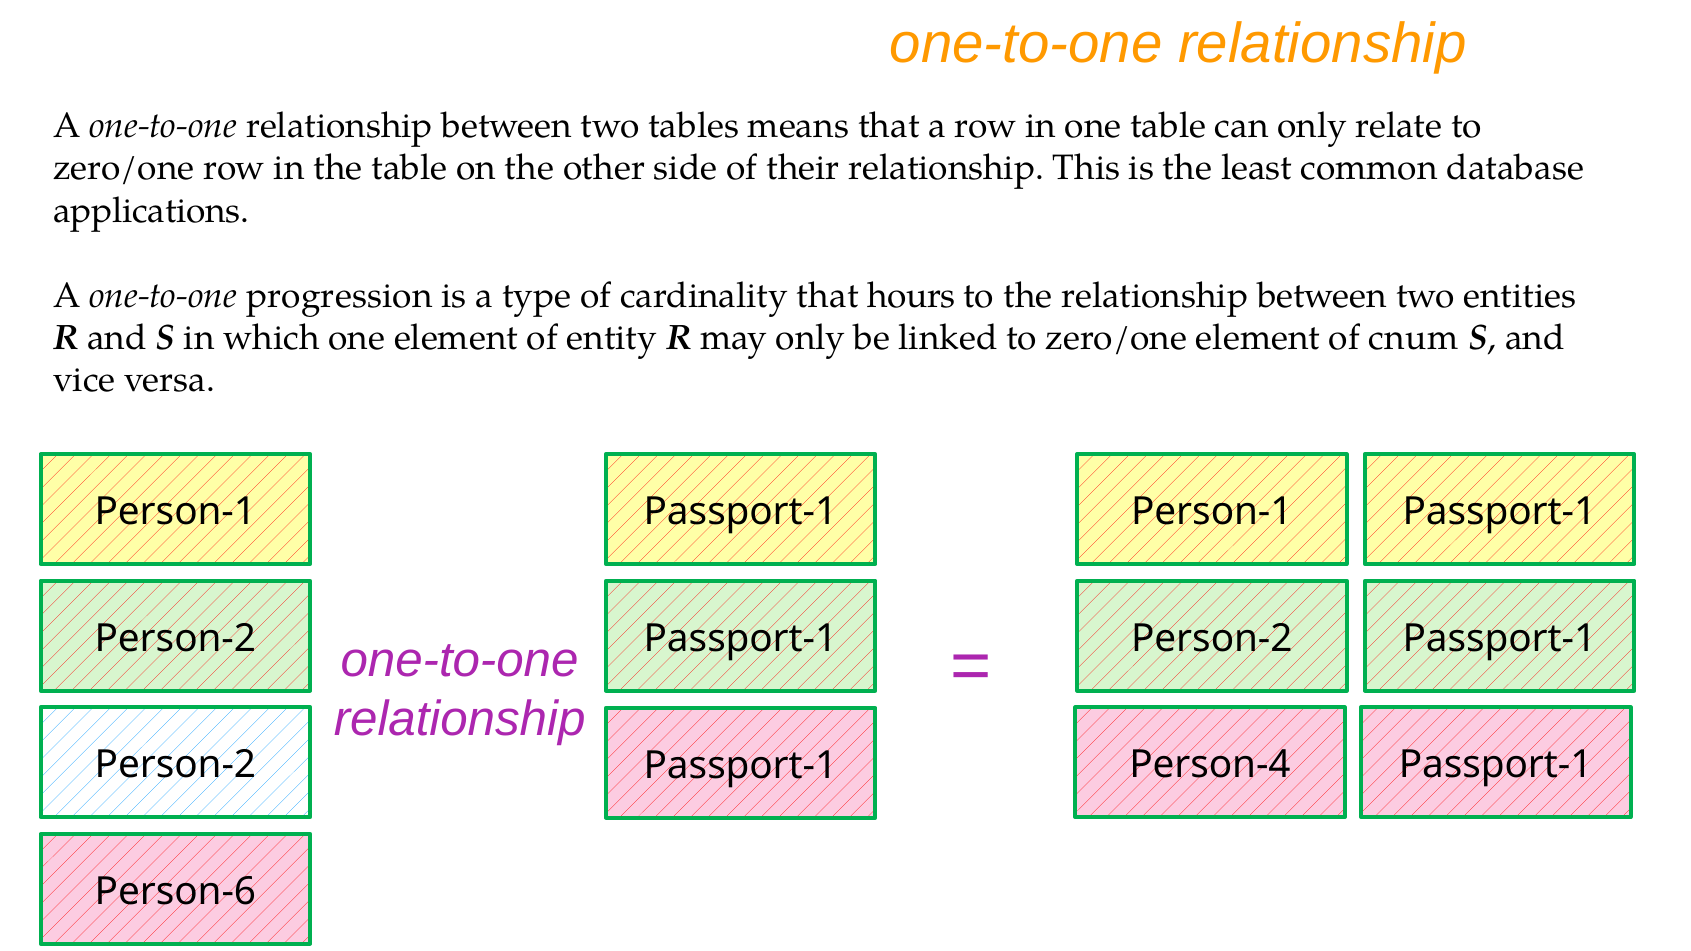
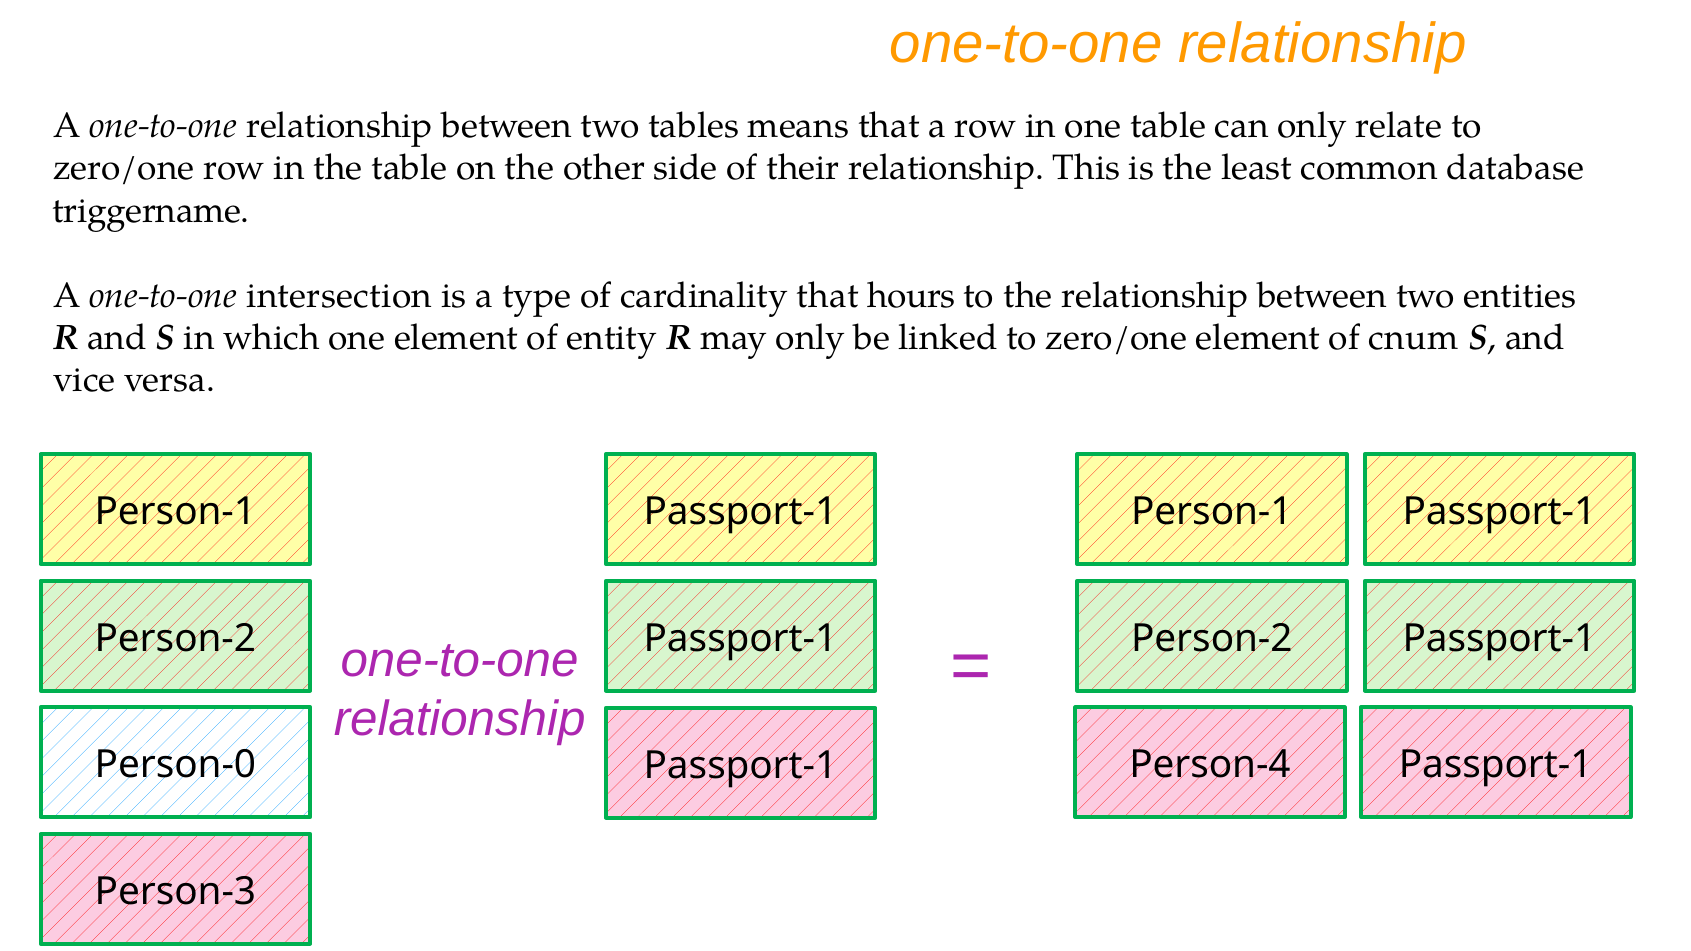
applications: applications -> triggername (151, 211)
progression: progression -> intersection (339, 296)
Person-2: Person-2 -> Person-0 (175, 765)
Person-6: Person-6 -> Person-3 (175, 892)
